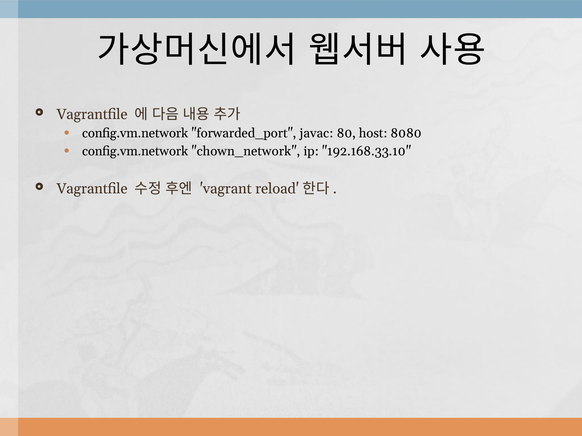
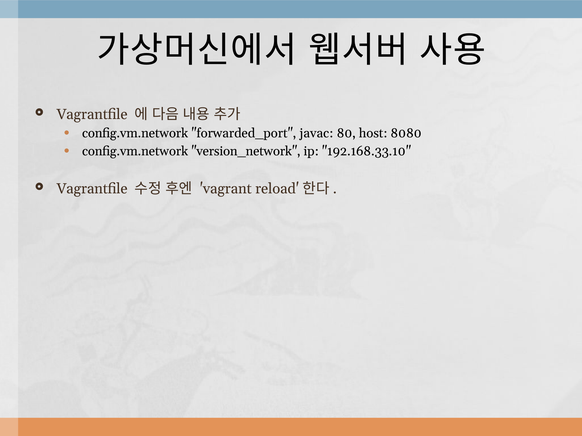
chown_network: chown_network -> version_network (246, 151)
